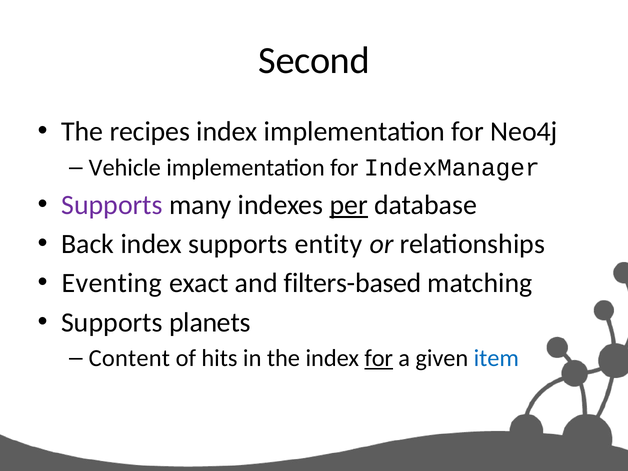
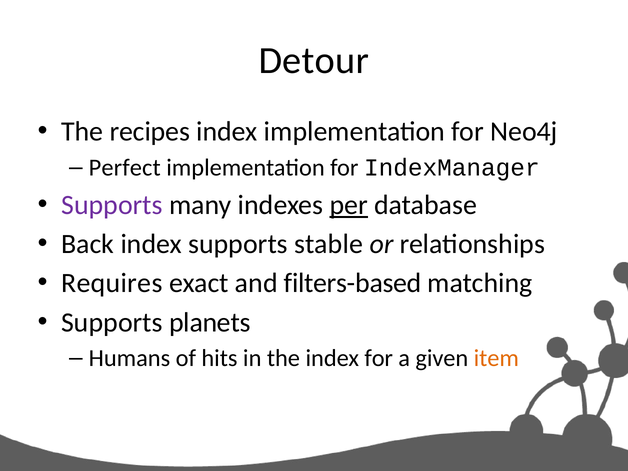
Second: Second -> Detour (314, 61)
Vehicle: Vehicle -> Perfect (125, 168)
entity: entity -> stable (329, 244)
Eventing: Eventing -> Requires (112, 283)
Content: Content -> Humans (129, 358)
for underline: present -> none (379, 358)
item colour: blue -> orange (496, 358)
